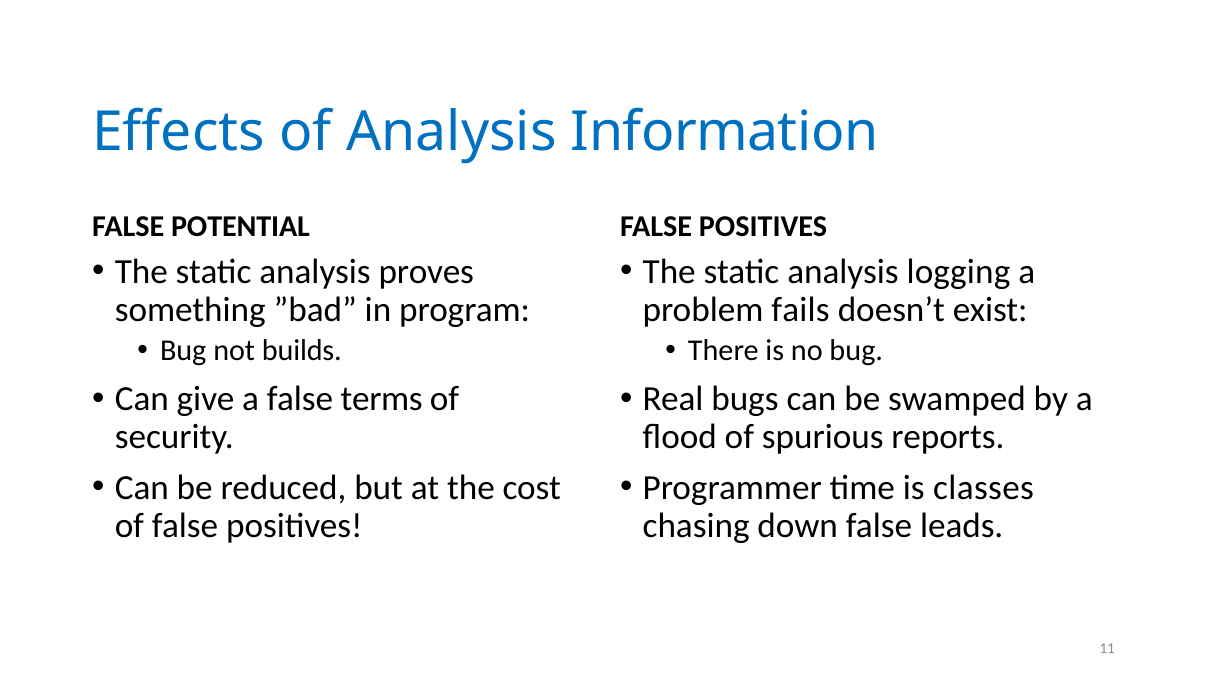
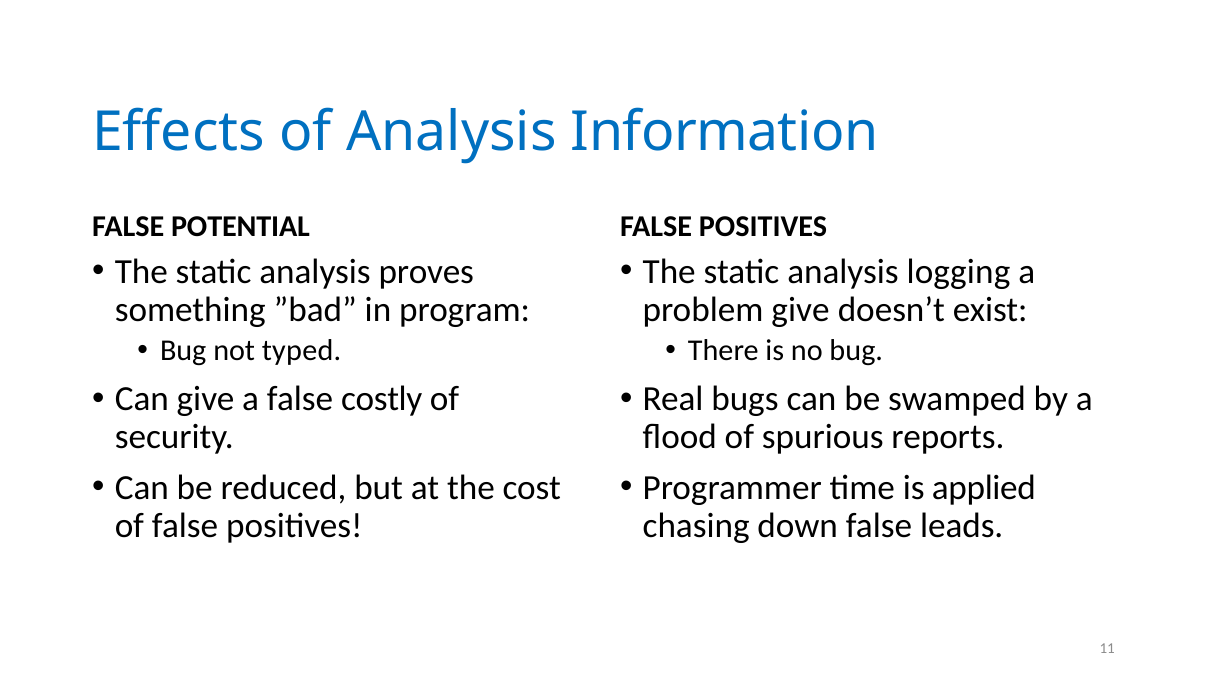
problem fails: fails -> give (801, 309)
builds: builds -> typed (302, 351)
terms: terms -> costly (382, 399)
classes: classes -> applied (984, 487)
